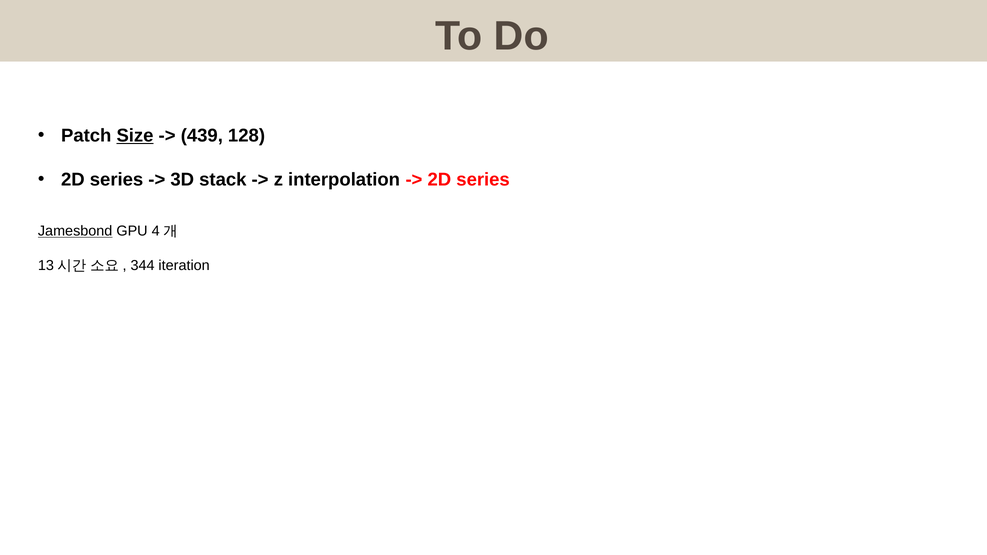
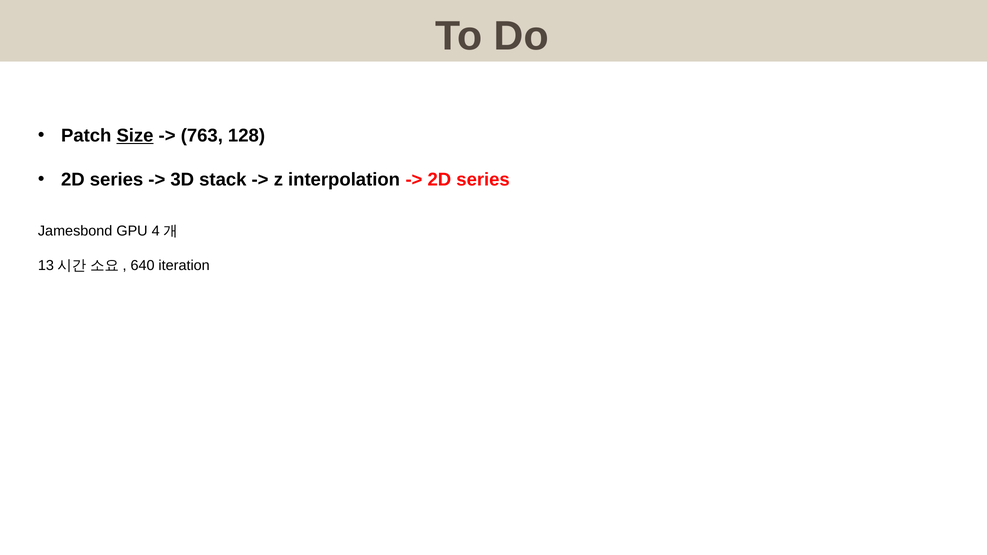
439: 439 -> 763 (202, 135)
Jamesbond underline: present -> none (75, 231)
344: 344 -> 640 (143, 266)
